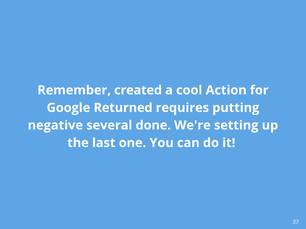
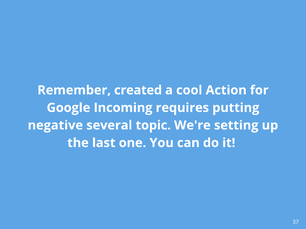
Returned: Returned -> Incoming (123, 108)
done: done -> topic (153, 126)
